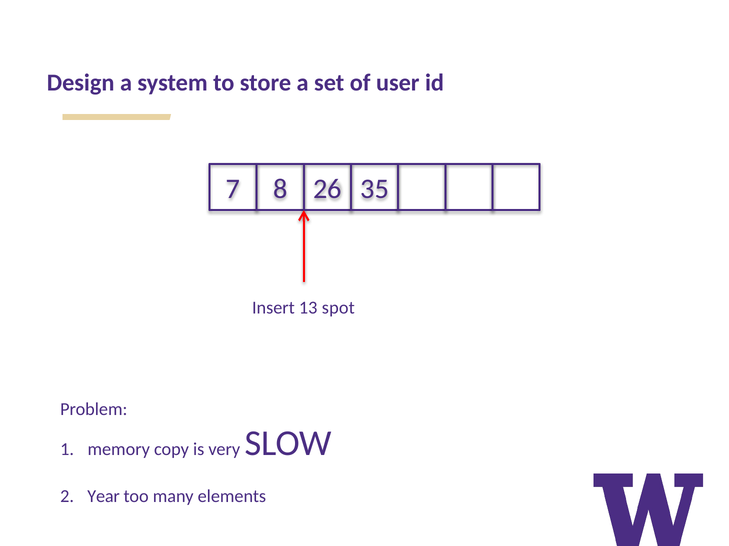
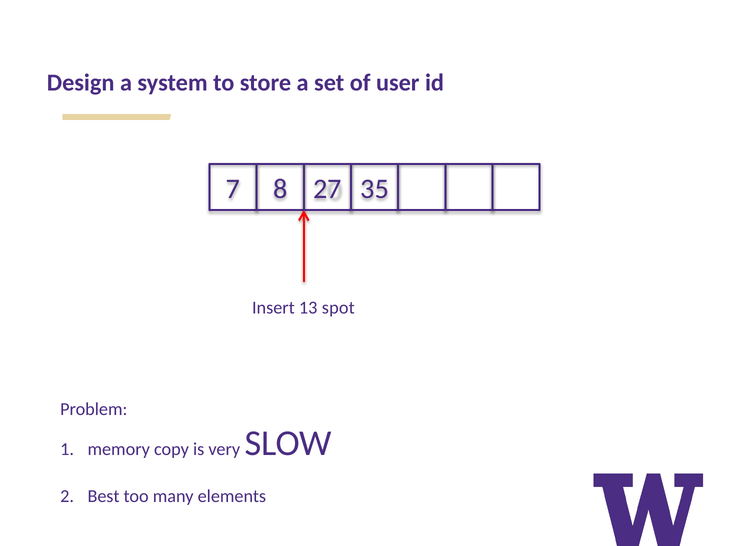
26: 26 -> 27 (327, 189)
Year: Year -> Best (104, 497)
